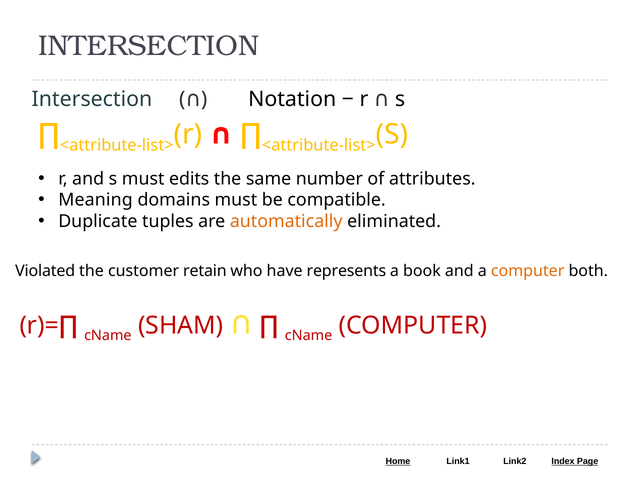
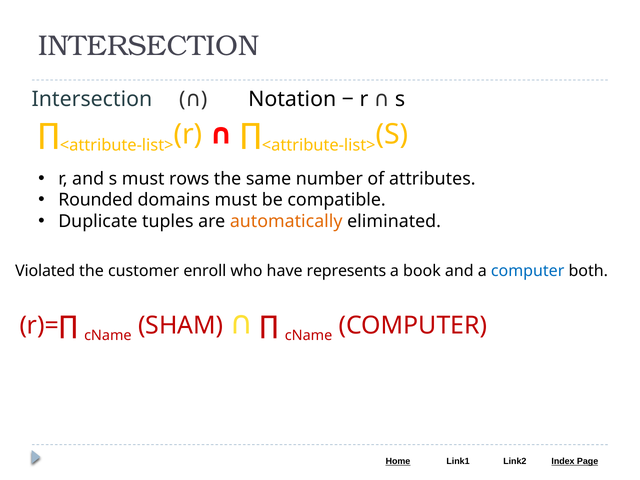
edits: edits -> rows (189, 179)
Meaning: Meaning -> Rounded (96, 200)
retain: retain -> enroll (205, 271)
computer colour: orange -> blue (528, 271)
